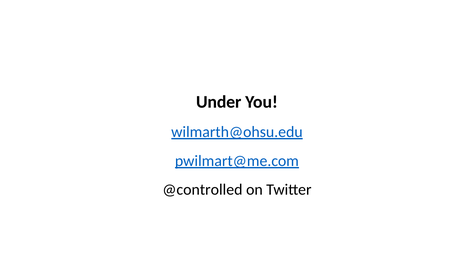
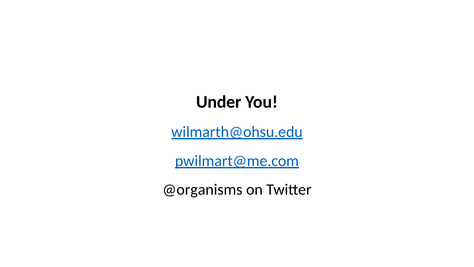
@controlled: @controlled -> @organisms (202, 189)
